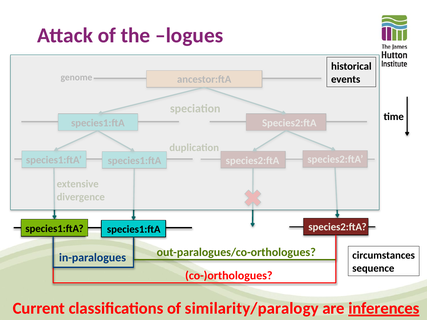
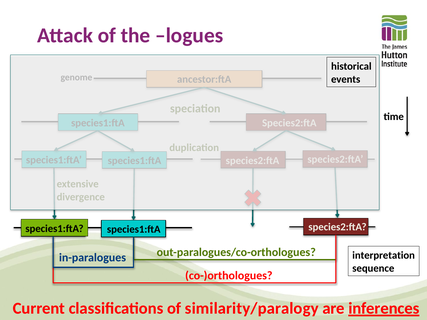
circumstances: circumstances -> interpretation (384, 256)
